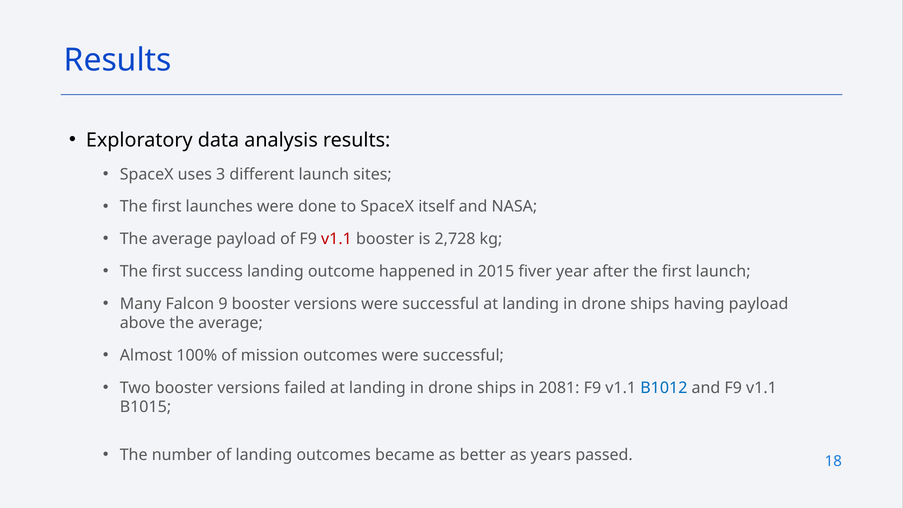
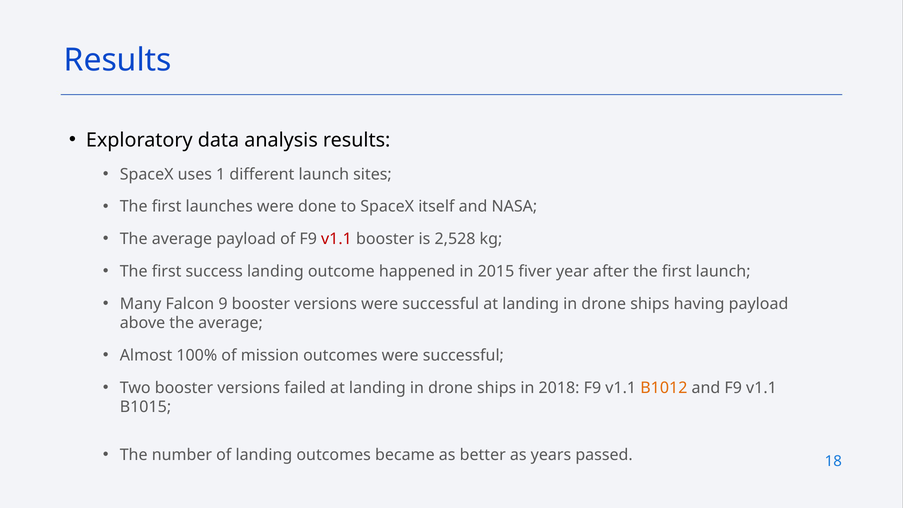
3: 3 -> 1 (221, 174)
2,728: 2,728 -> 2,528 (455, 239)
2081: 2081 -> 2018 (559, 388)
B1012 colour: blue -> orange (664, 388)
